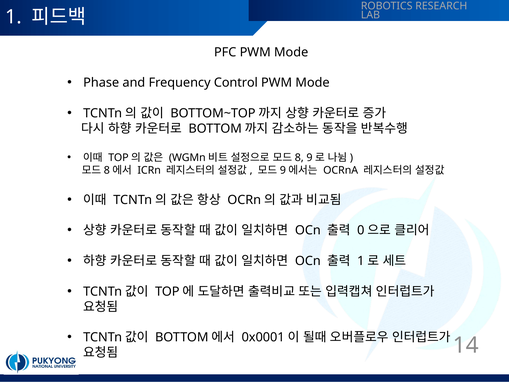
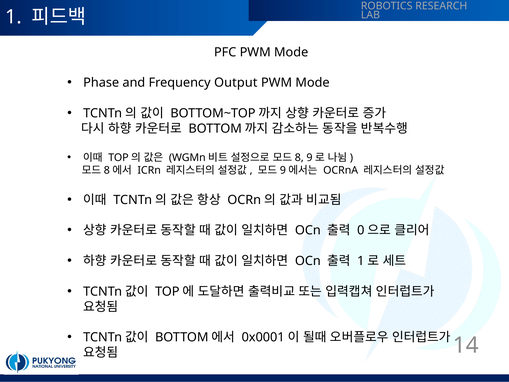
Control: Control -> Output (236, 83)
